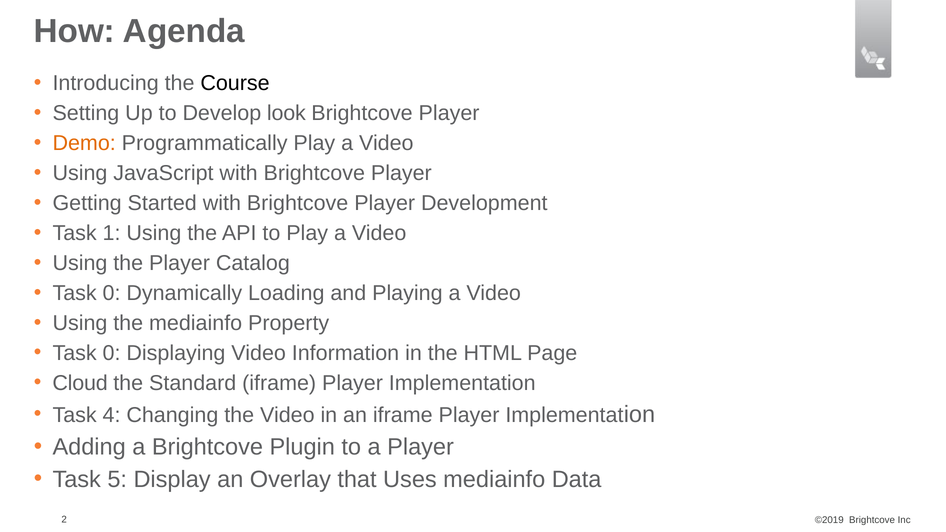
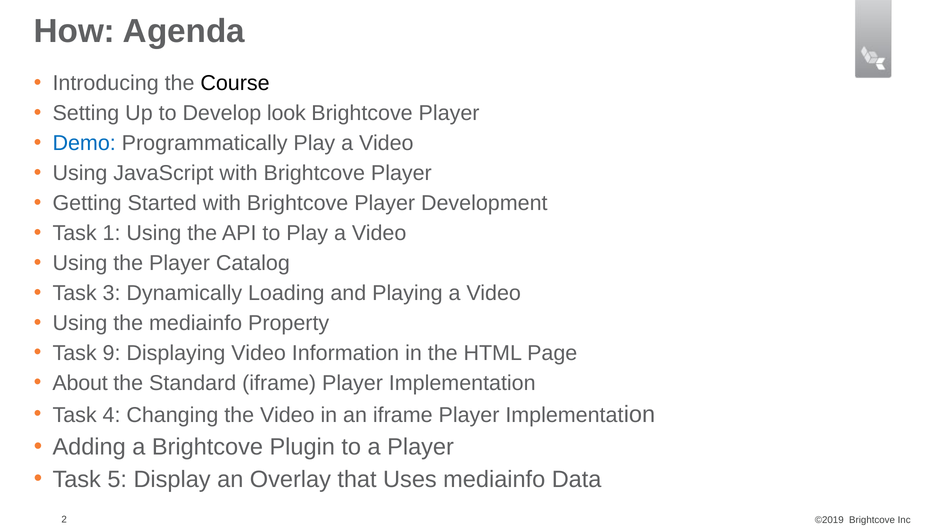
Demo colour: orange -> blue (84, 143)
0: 0 -> 3 (112, 293)
0: 0 -> 9 (112, 353)
Cloud: Cloud -> About (80, 383)
